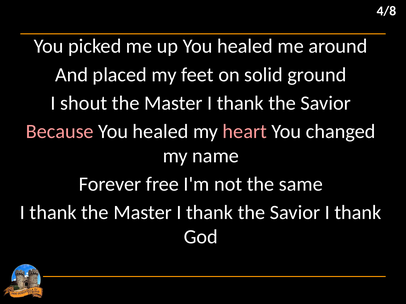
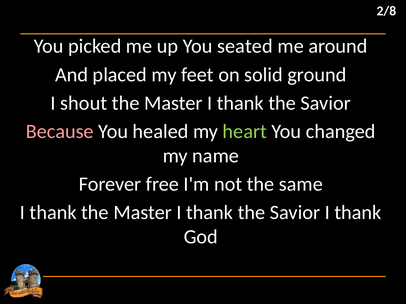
4/8: 4/8 -> 2/8 (386, 11)
up You healed: healed -> seated (245, 46)
heart colour: pink -> light green (245, 132)
